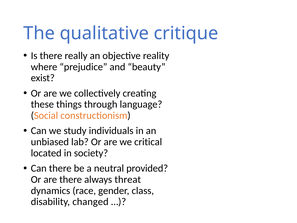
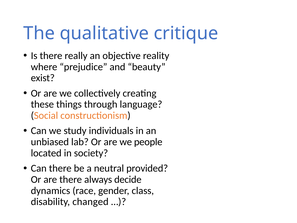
critical: critical -> people (148, 142)
threat: threat -> decide (128, 179)
